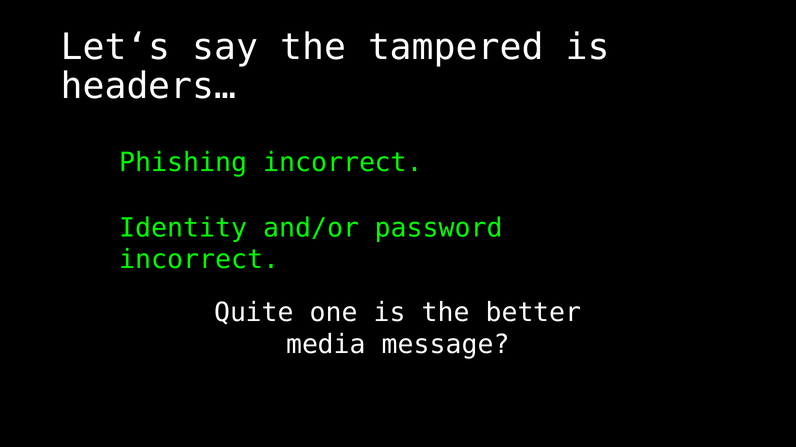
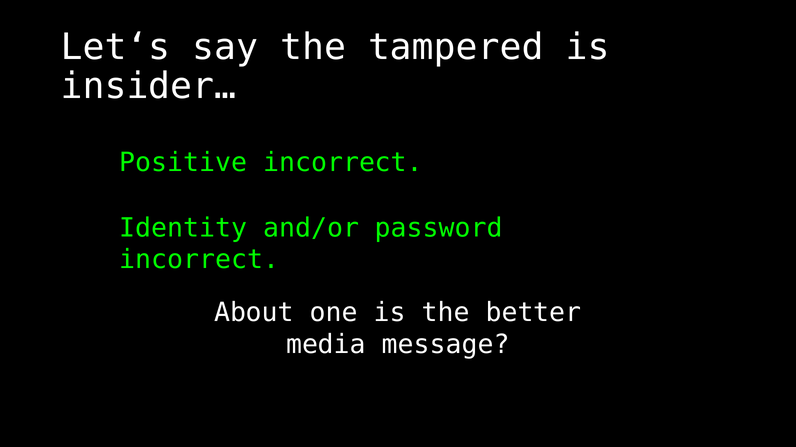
headers…: headers… -> insider… (148, 87)
Phishing: Phishing -> Positive (183, 163)
Quite: Quite -> About (254, 313)
